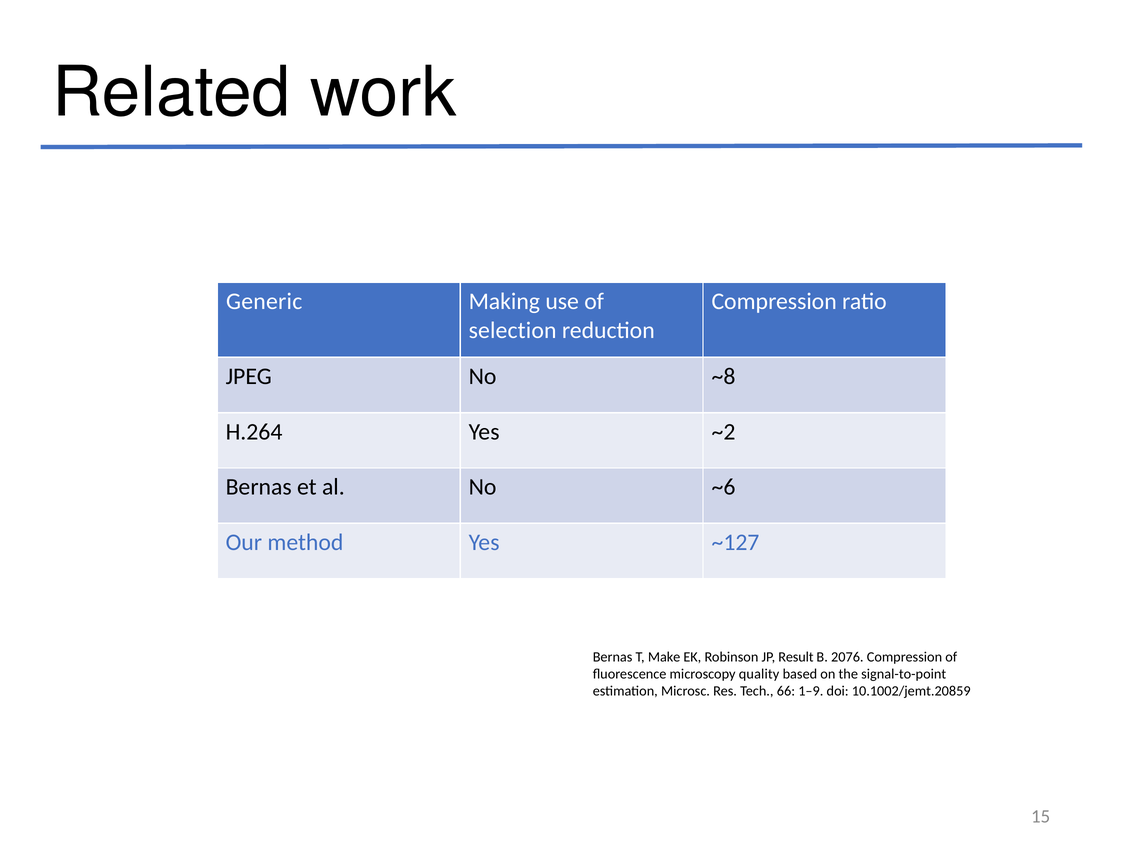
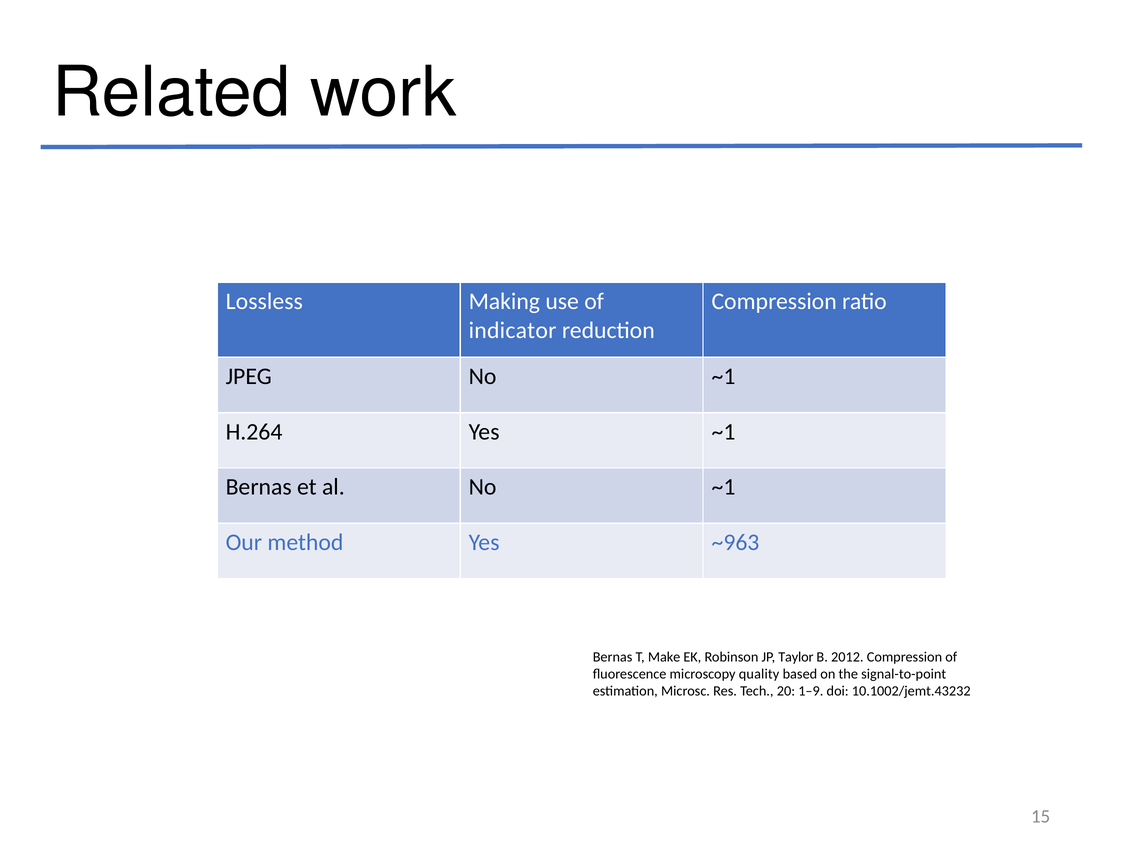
Generic: Generic -> Lossless (264, 301)
selection: selection -> indicator (513, 330)
JPEG No ~8: ~8 -> ~1 (724, 376)
Yes ~2: ~2 -> ~1 (724, 432)
al No ~6: ~6 -> ~1 (724, 487)
~127: ~127 -> ~963 (735, 542)
Result: Result -> Taylor (796, 657)
2076: 2076 -> 2012 (847, 657)
66: 66 -> 20 (786, 691)
10.1002/jemt.20859: 10.1002/jemt.20859 -> 10.1002/jemt.43232 (911, 691)
